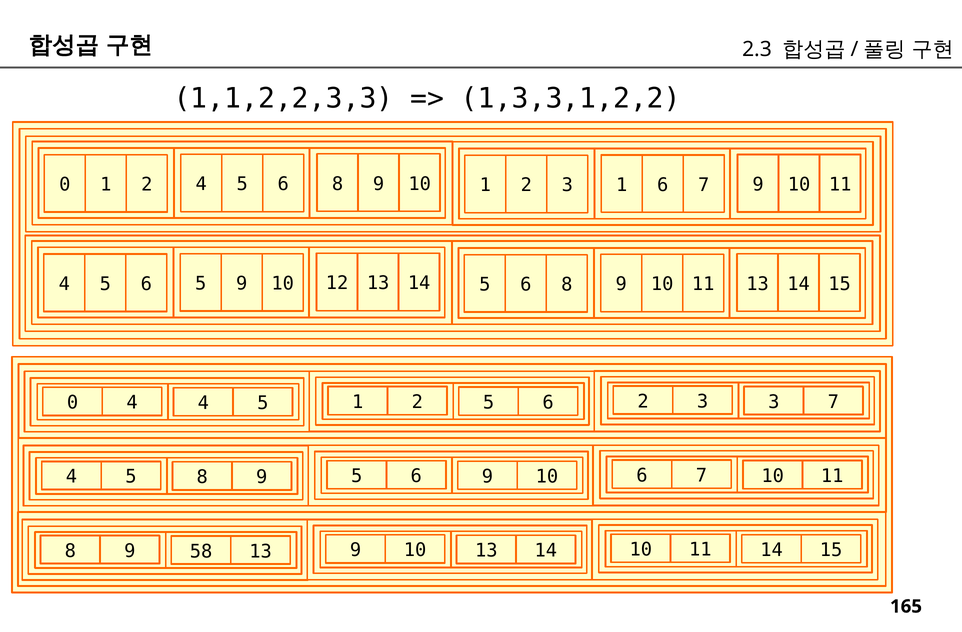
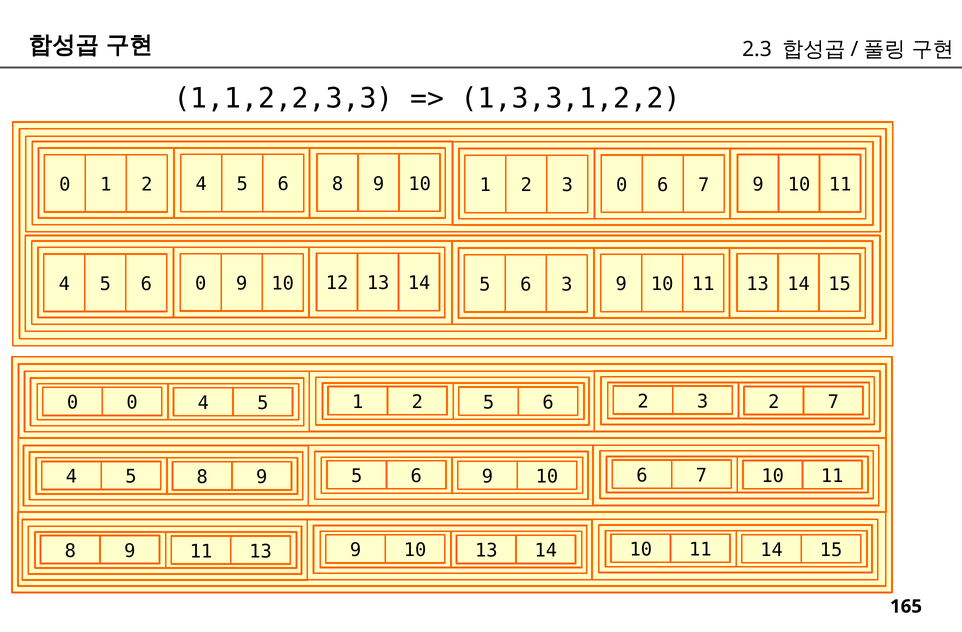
3 1: 1 -> 0 (622, 185)
6 5: 5 -> 0 (201, 284)
14 5 6 8: 8 -> 3 (567, 285)
0 4: 4 -> 0 (132, 403)
3 3: 3 -> 2 (774, 402)
9 58: 58 -> 11 (201, 551)
